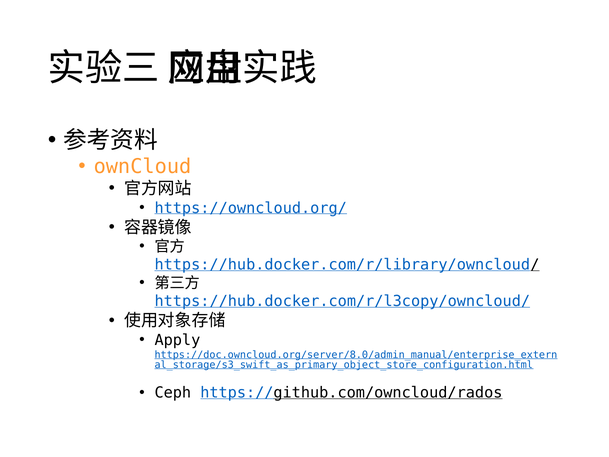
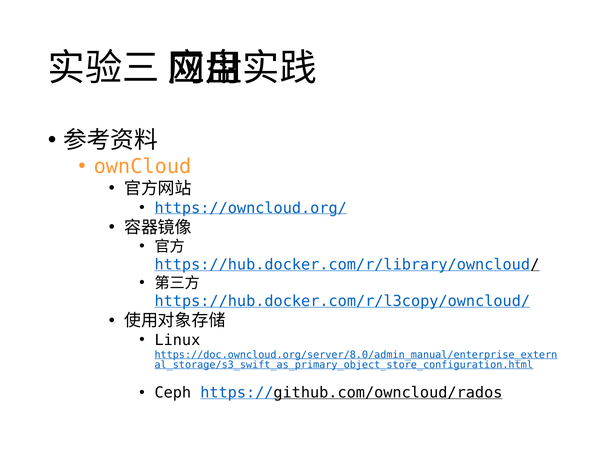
Apply: Apply -> Linux (177, 340)
